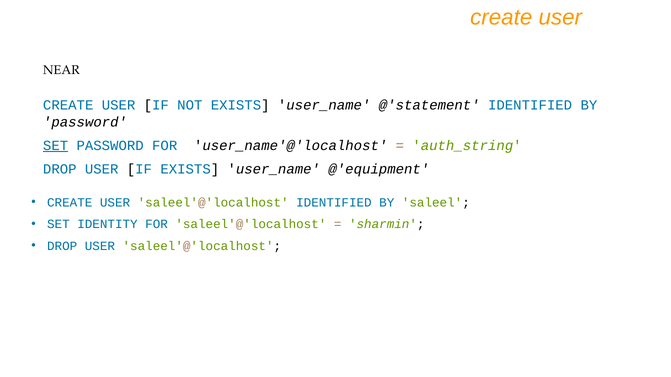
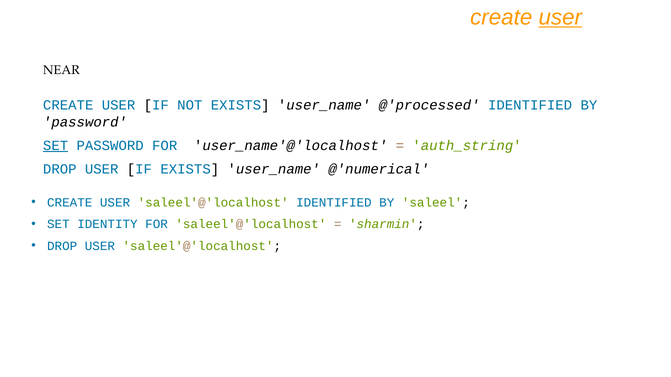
user underline: none -> present (560, 17)
@'statement: @'statement -> @'processed (429, 105)
@'equipment: @'equipment -> @'numerical (379, 169)
